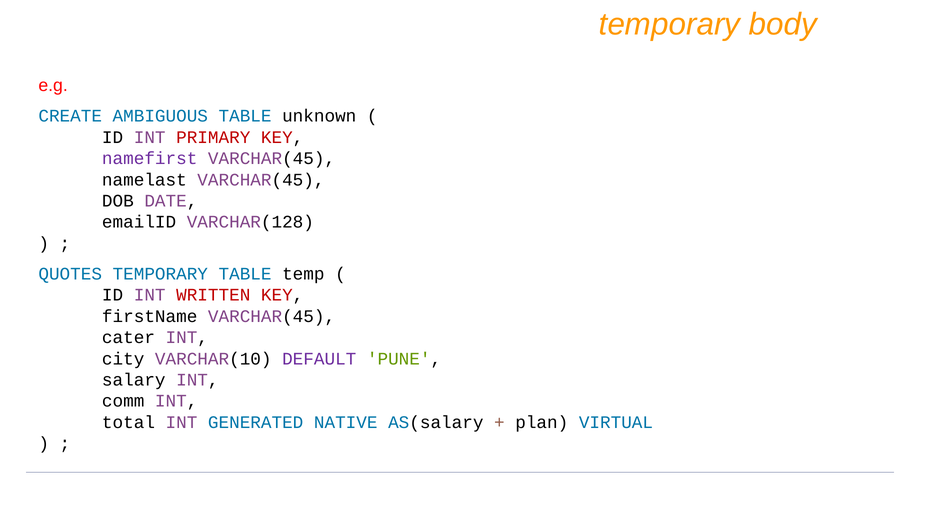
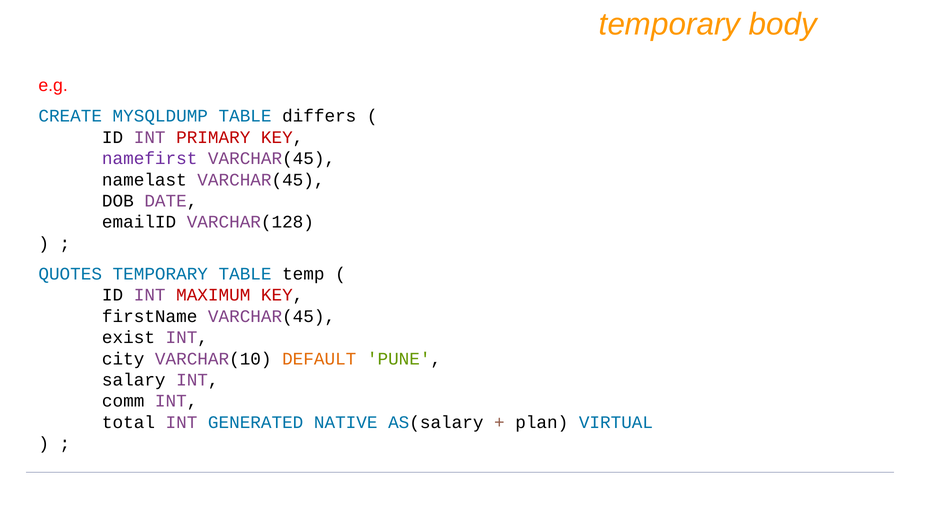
AMBIGUOUS: AMBIGUOUS -> MYSQLDUMP (160, 116)
unknown: unknown -> differs (319, 116)
WRITTEN: WRITTEN -> MAXIMUM (213, 295)
cater: cater -> exist (128, 337)
DEFAULT colour: purple -> orange (319, 359)
